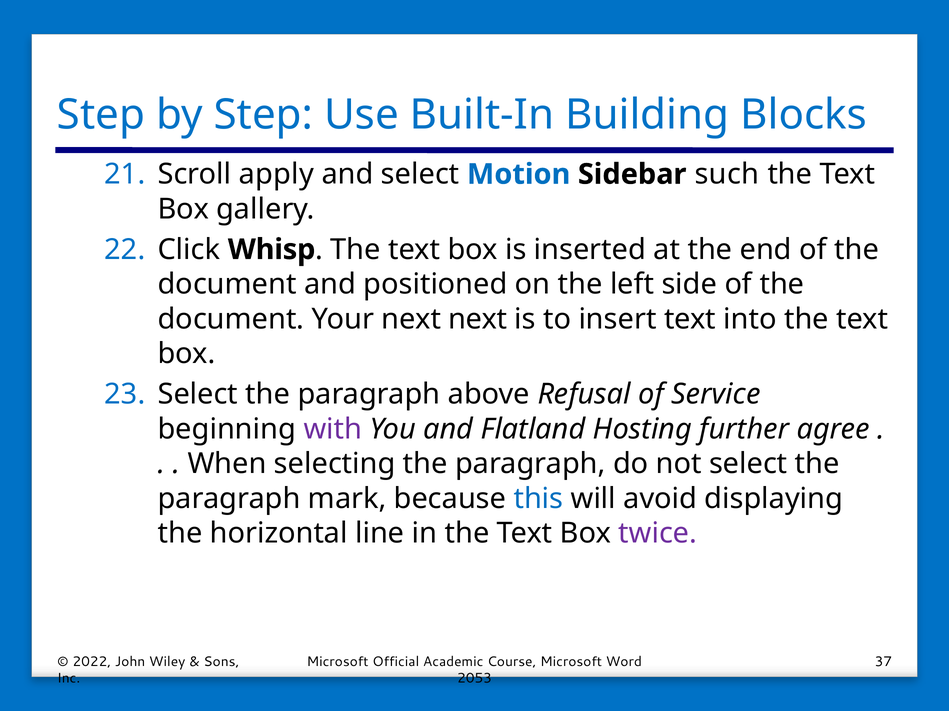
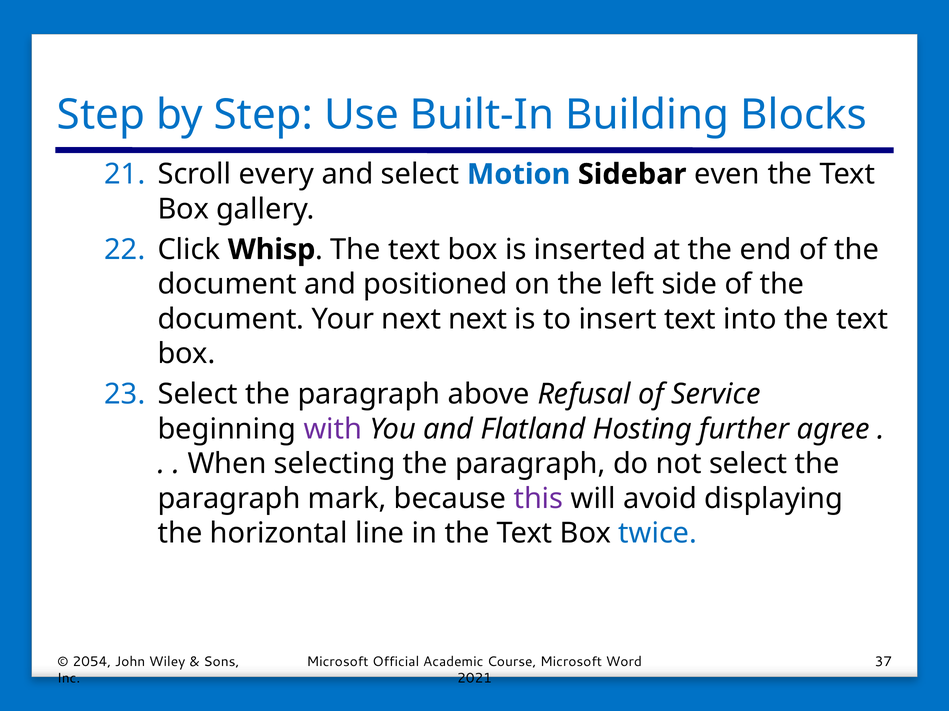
apply: apply -> every (276, 174)
such: such -> even (727, 174)
this colour: blue -> purple (538, 499)
twice colour: purple -> blue (658, 534)
2022: 2022 -> 2054 (92, 662)
2053: 2053 -> 2021 (475, 679)
